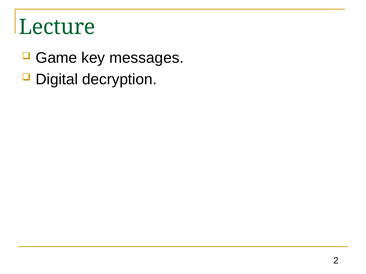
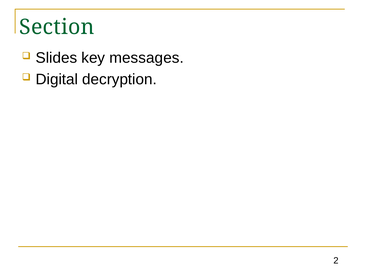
Lecture: Lecture -> Section (57, 27)
Game: Game -> Slides (56, 58)
